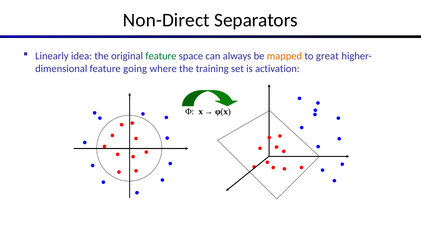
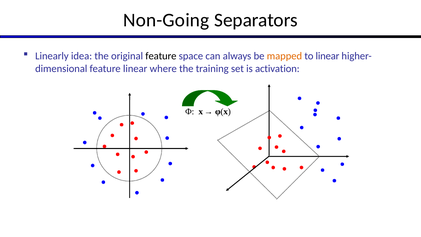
Non-Direct: Non-Direct -> Non-Going (166, 20)
feature colour: green -> black (161, 56)
to great: great -> linear (328, 56)
feature going: going -> linear (135, 69)
